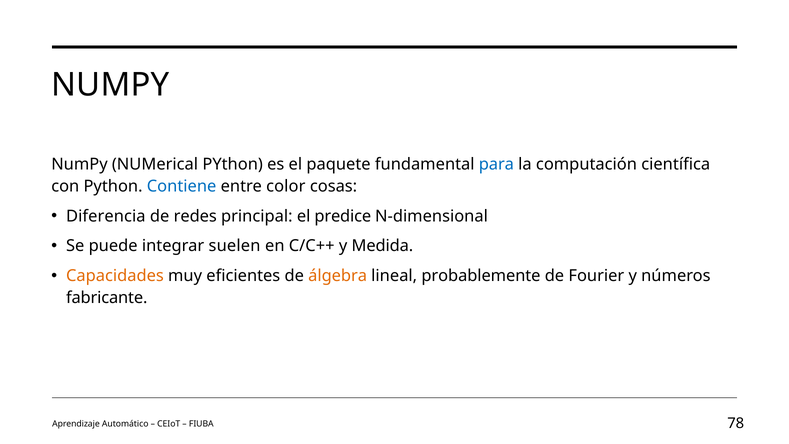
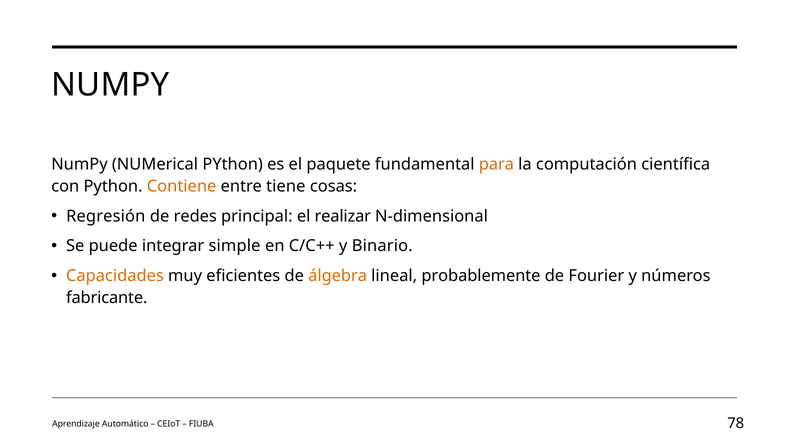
para colour: blue -> orange (496, 164)
Contiene colour: blue -> orange (182, 186)
color: color -> tiene (286, 186)
Diferencia: Diferencia -> Regresión (106, 216)
predice: predice -> realizar (343, 216)
suelen: suelen -> simple (235, 246)
Medida: Medida -> Binario (382, 246)
